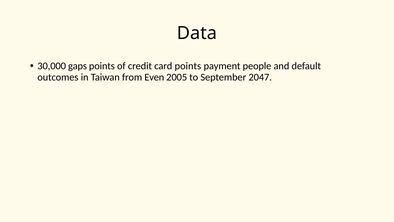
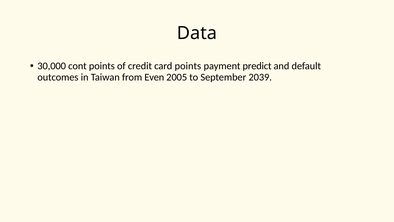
gaps: gaps -> cont (77, 66)
people: people -> predict (257, 66)
2047: 2047 -> 2039 (260, 77)
